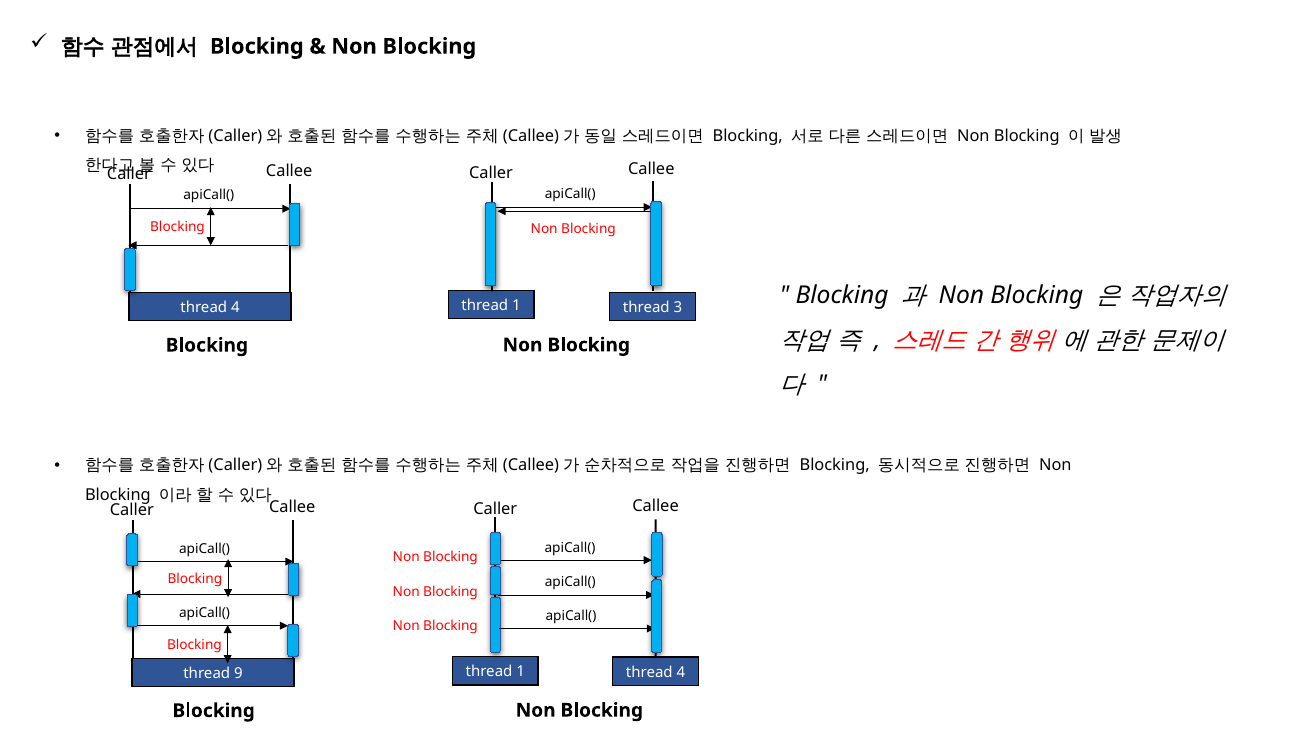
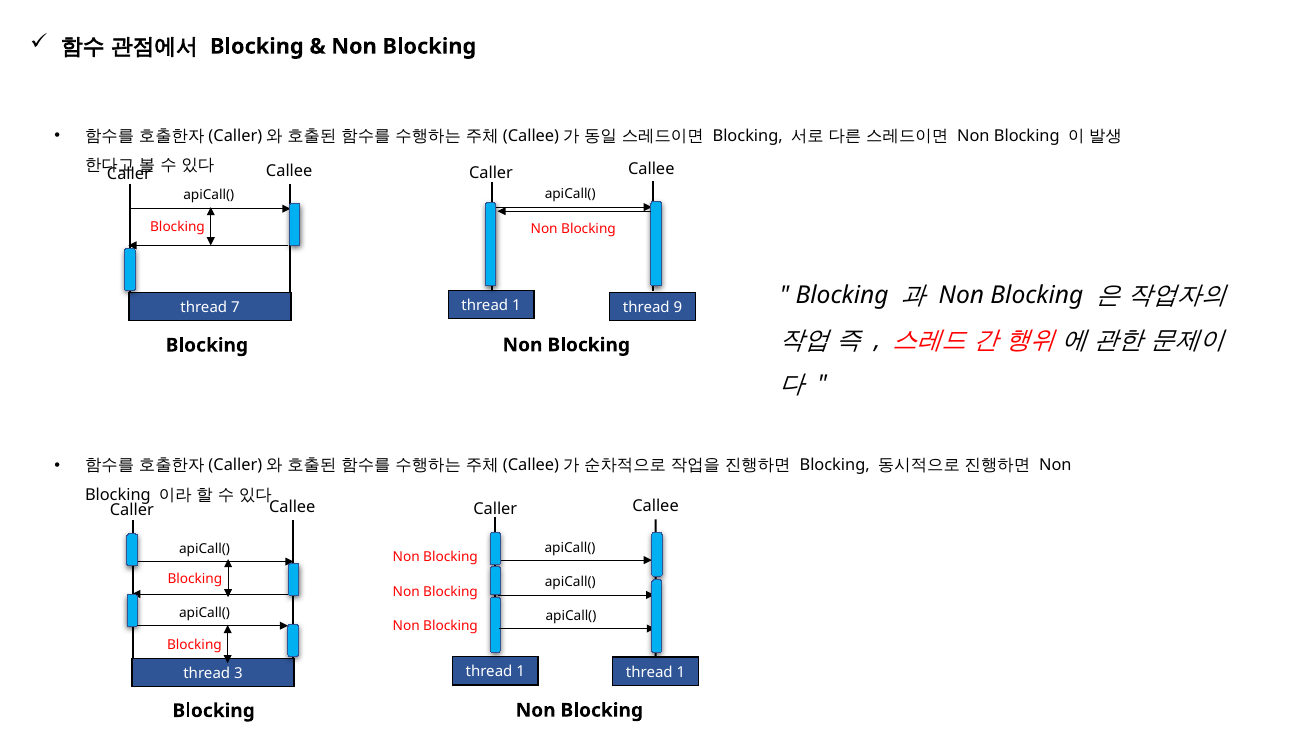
3: 3 -> 9 (678, 308)
4: 4 -> 7 (235, 308)
4: 4 -> 1 (681, 672)
9: 9 -> 3 (238, 674)
